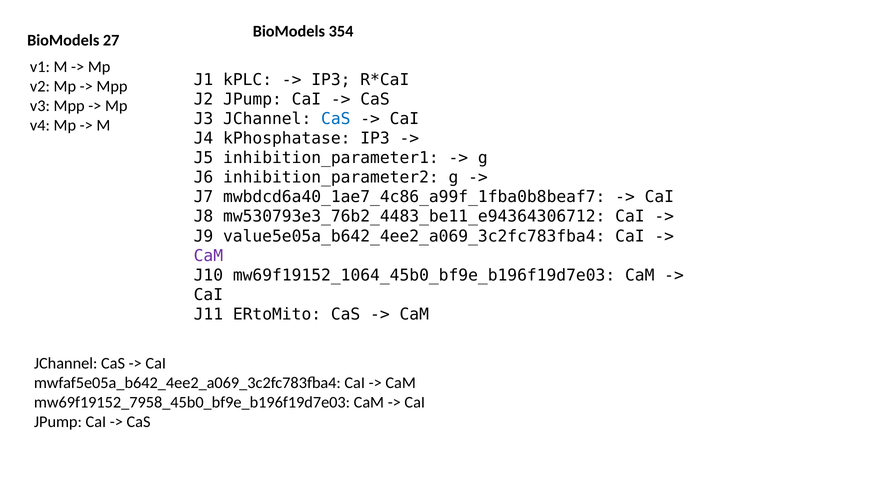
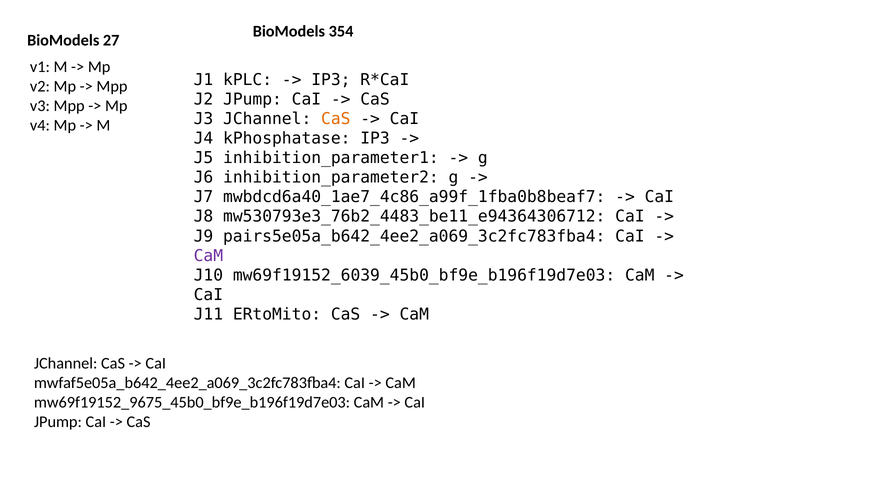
CaS colour: blue -> orange (336, 119)
value5e05a_b642_4ee2_a069_3c2fc783fba4: value5e05a_b642_4ee2_a069_3c2fc783fba4 -> pairs5e05a_b642_4ee2_a069_3c2fc783fba4 (414, 236)
mw69f19152_1064_45b0_bf9e_b196f19d7e03: mw69f19152_1064_45b0_bf9e_b196f19d7e03 -> mw69f19152_6039_45b0_bf9e_b196f19d7e03 (424, 275)
mw69f19152_7958_45b0_bf9e_b196f19d7e03: mw69f19152_7958_45b0_bf9e_b196f19d7e03 -> mw69f19152_9675_45b0_bf9e_b196f19d7e03 (192, 402)
